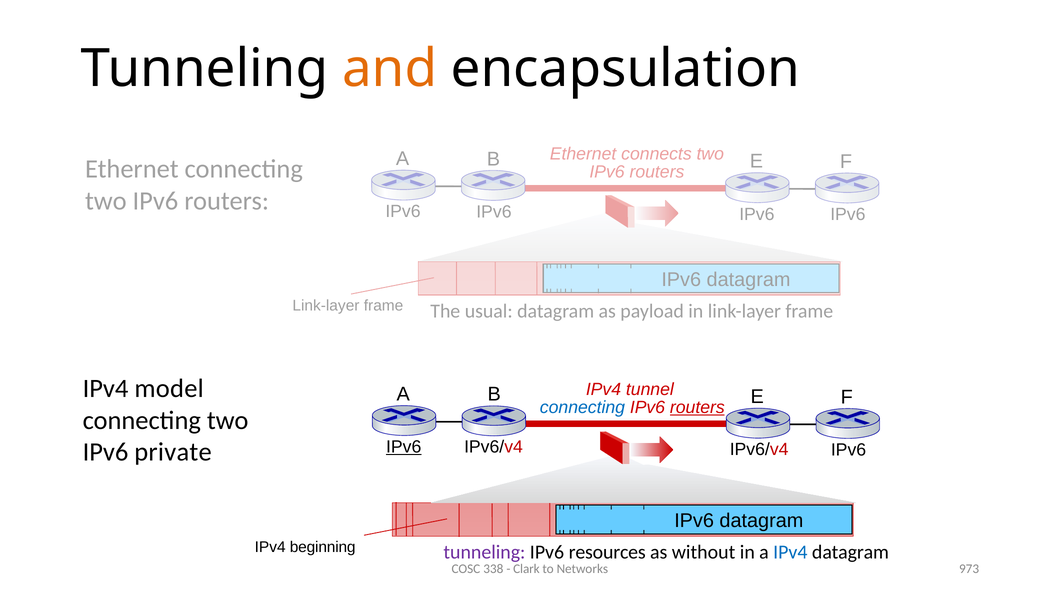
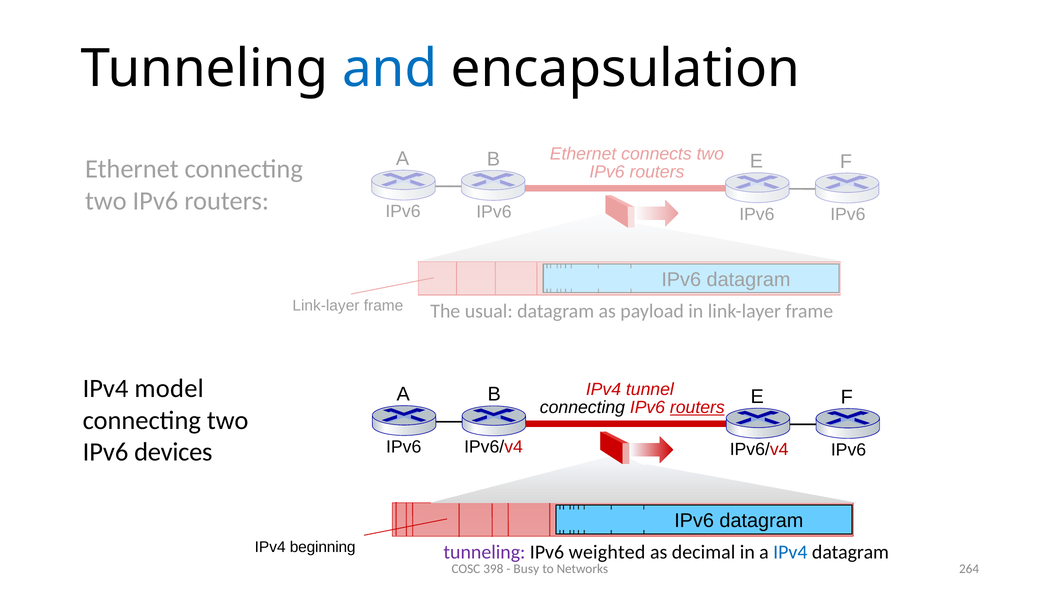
and colour: orange -> blue (390, 69)
connecting colour: blue -> black (582, 408)
IPv6 underline: present -> none (404, 447)
private: private -> devices (173, 452)
resources: resources -> weighted (607, 553)
without: without -> decimal (704, 553)
338: 338 -> 398 (493, 569)
Clark: Clark -> Busy (526, 569)
973: 973 -> 264 (969, 569)
